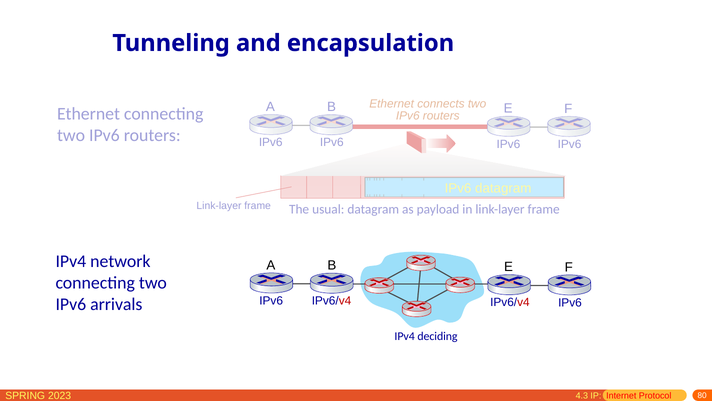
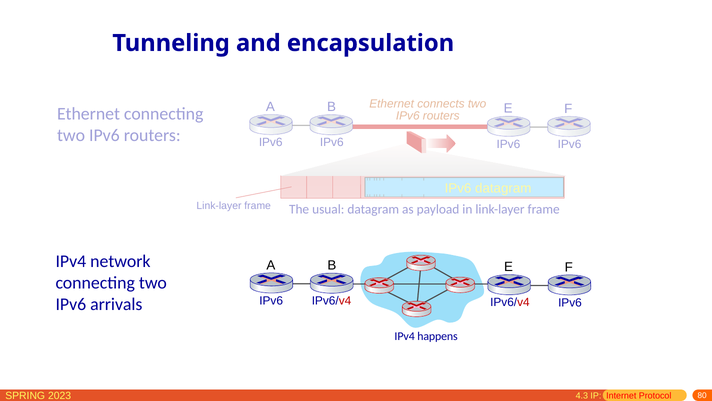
deciding: deciding -> happens (438, 336)
